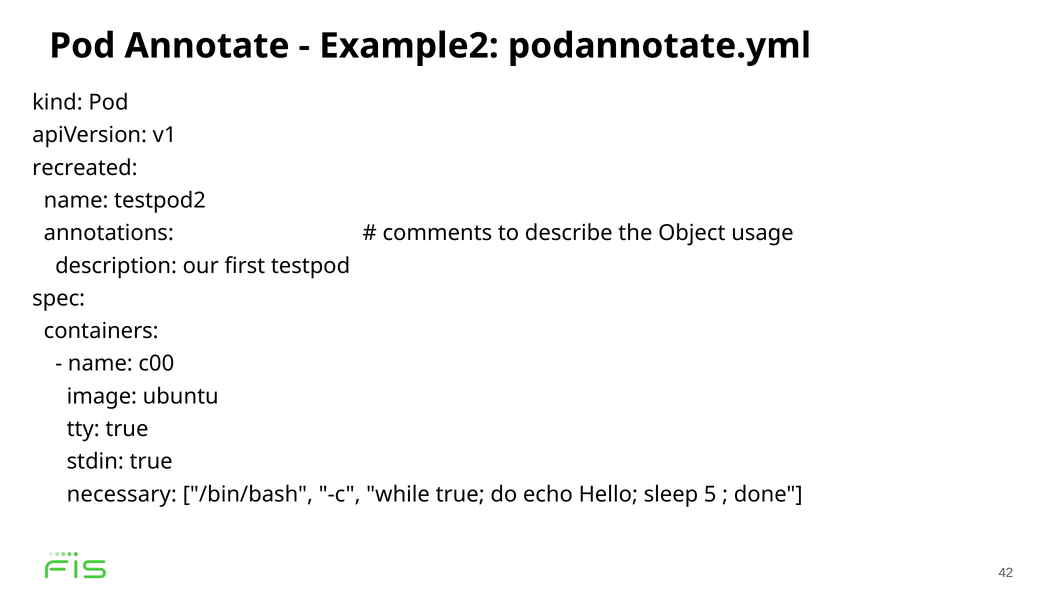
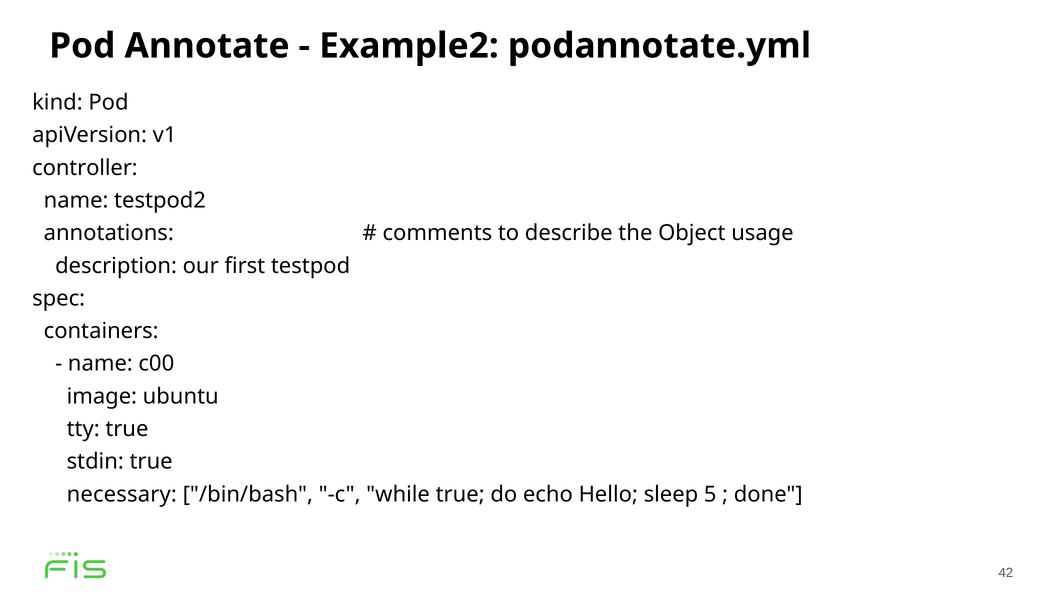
recreated: recreated -> controller (85, 168)
